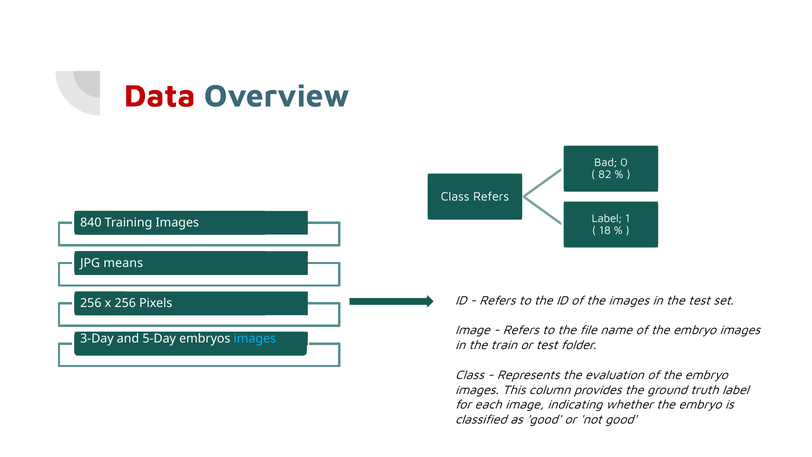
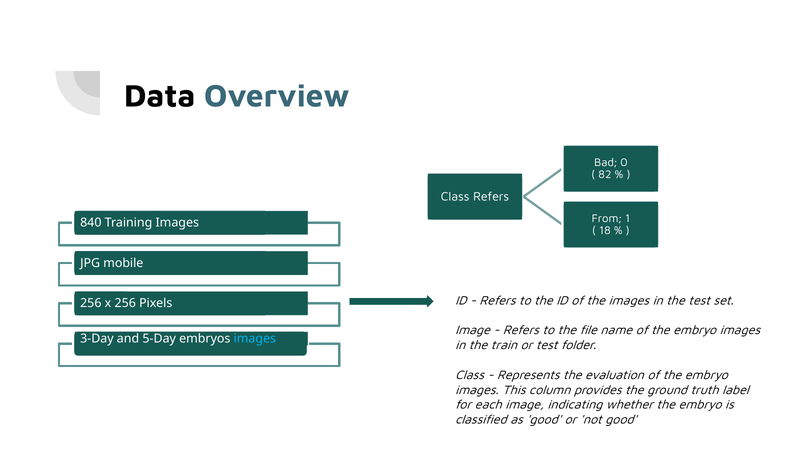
Data colour: red -> black (160, 96)
Label: Label -> From (607, 218)
means: means -> mobile (123, 263)
